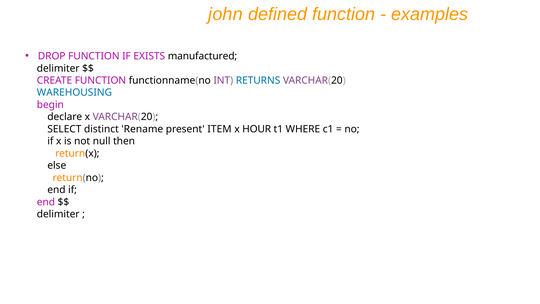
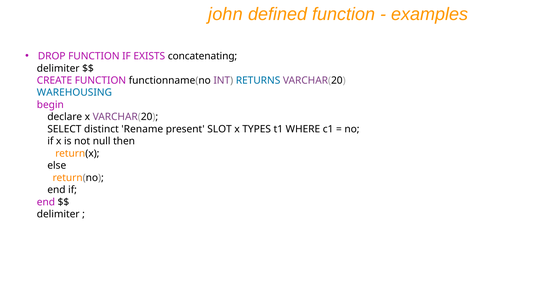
manufactured: manufactured -> concatenating (203, 56)
ITEM: ITEM -> SLOT (219, 129)
HOUR: HOUR -> TYPES (257, 129)
